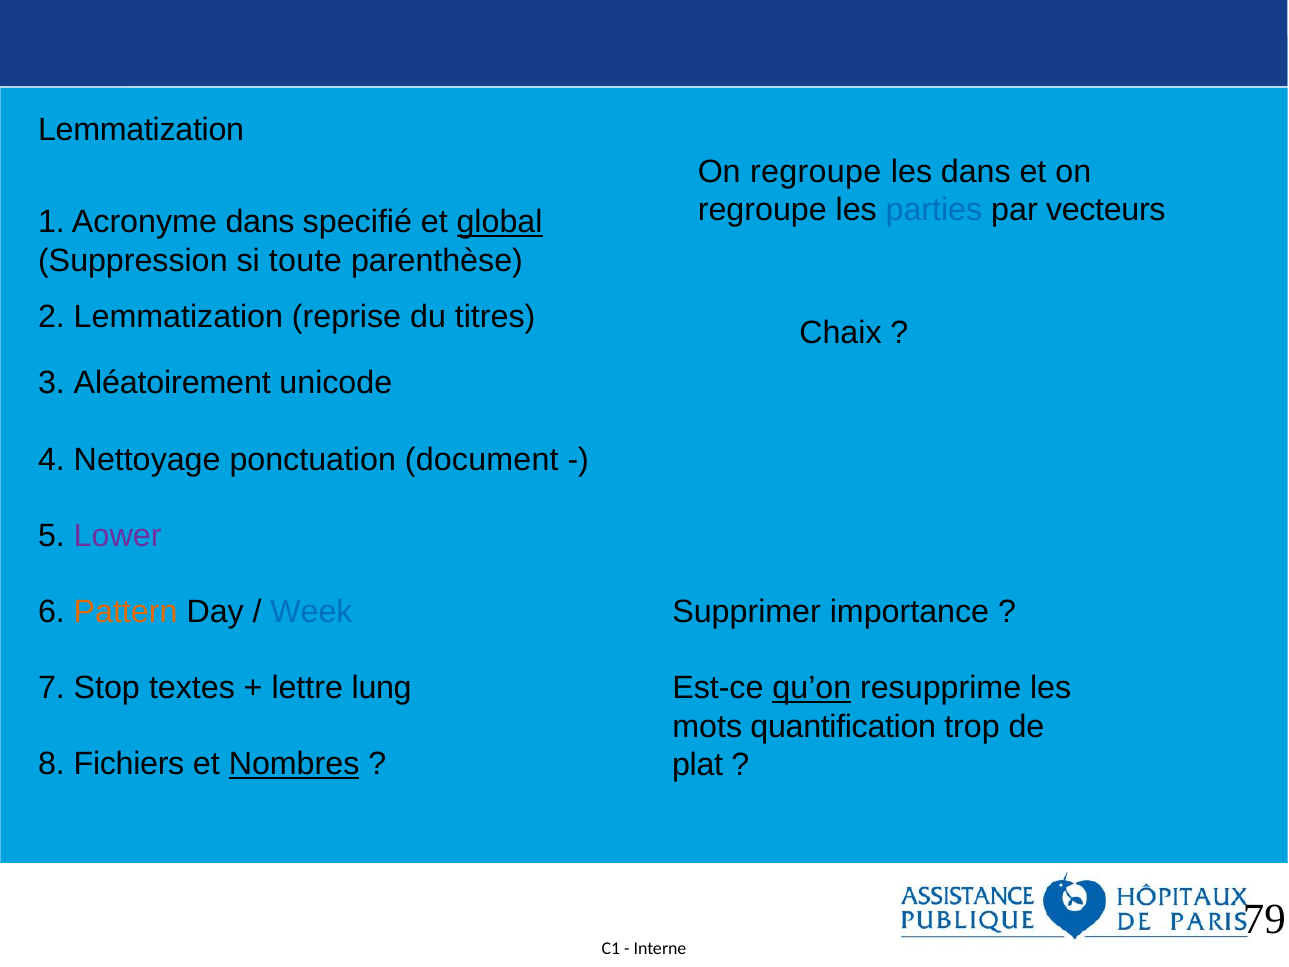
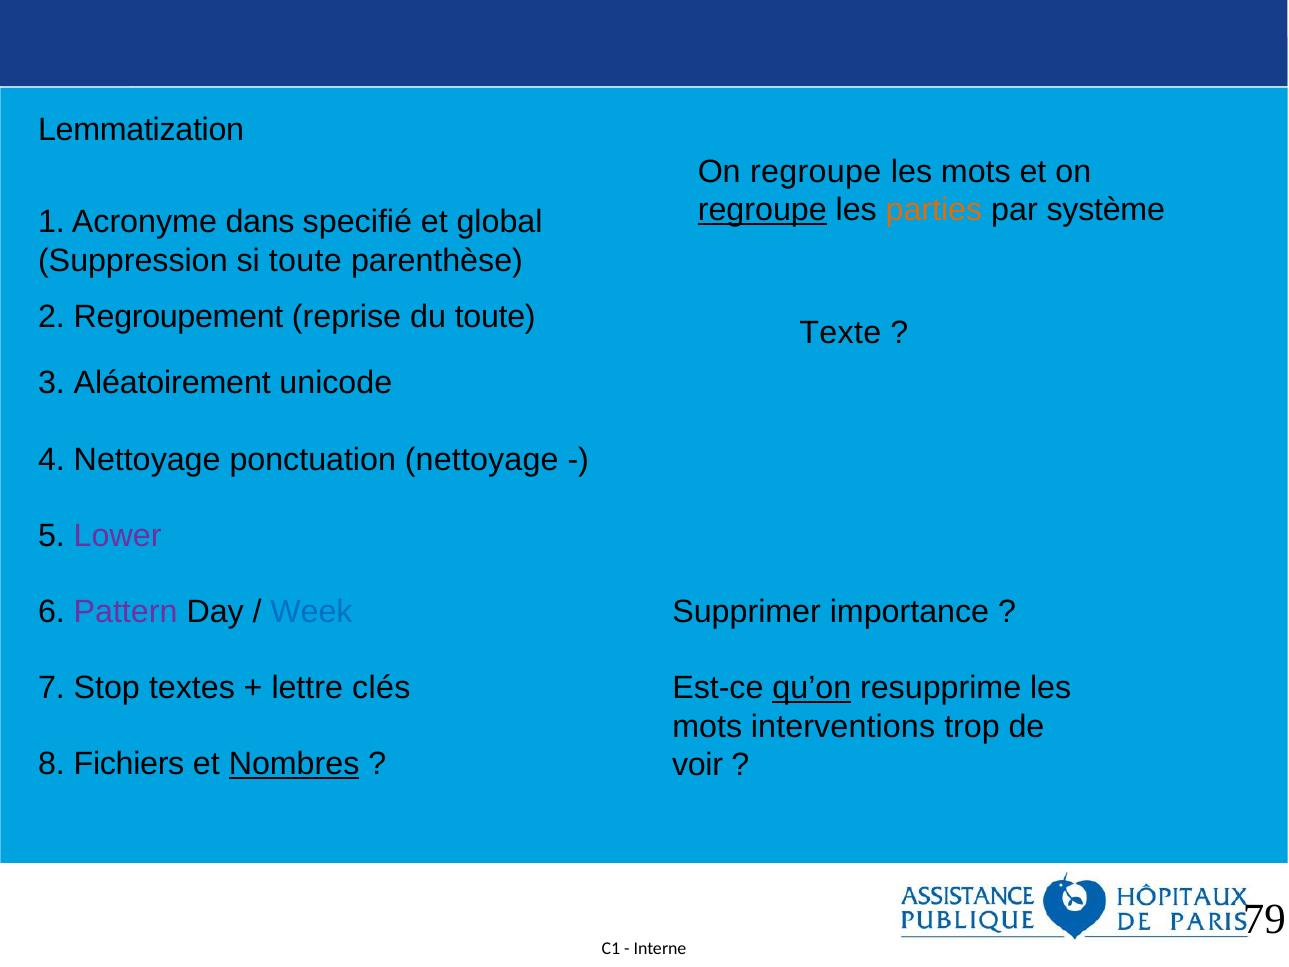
dans: dans -> mots (976, 171)
regroupe underline: none -> present (762, 210)
parties colour: blue -> orange (934, 210)
vecteurs: vecteurs -> système (1106, 210)
global underline: present -> none (500, 222)
2 Lemmatization: Lemmatization -> Regroupement (179, 317)
du titres: titres -> toute (495, 317)
Chaix: Chaix -> Texte (840, 332)
ponctuation document: document -> nettoyage (482, 459)
Pattern colour: orange -> purple (126, 612)
lung: lung -> clés (381, 688)
quantification: quantification -> interventions (843, 726)
plat: plat -> voir (698, 765)
